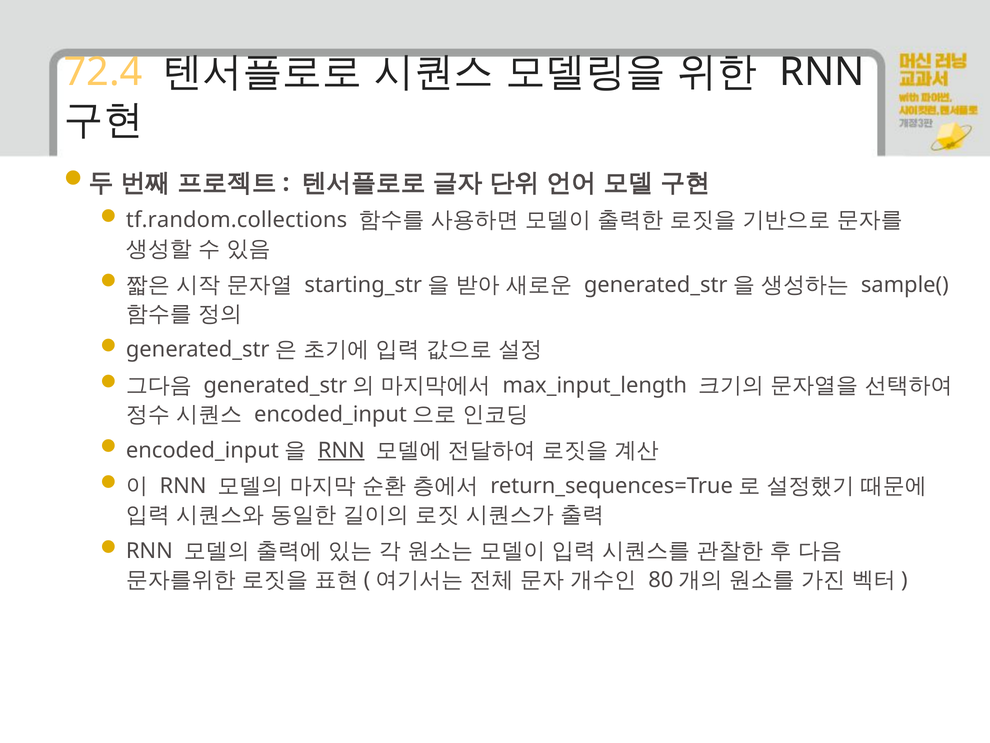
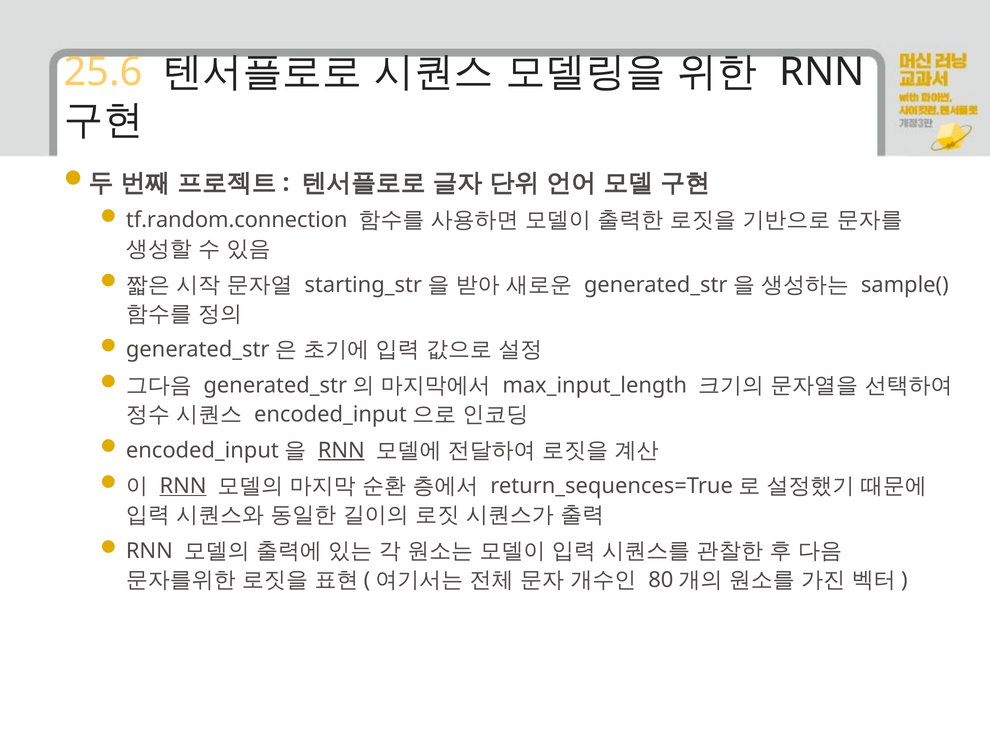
72.4: 72.4 -> 25.6 (103, 72)
tf.random.collections: tf.random.collections -> tf.random.connection (237, 220)
RNN underline: none -> present (183, 486)
